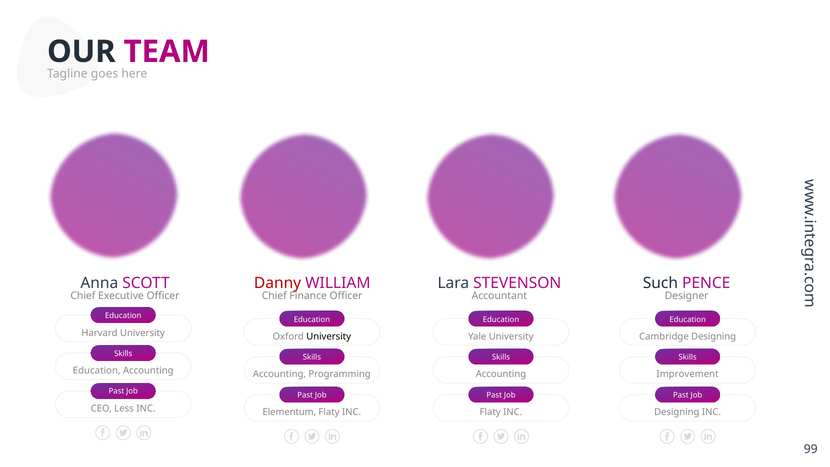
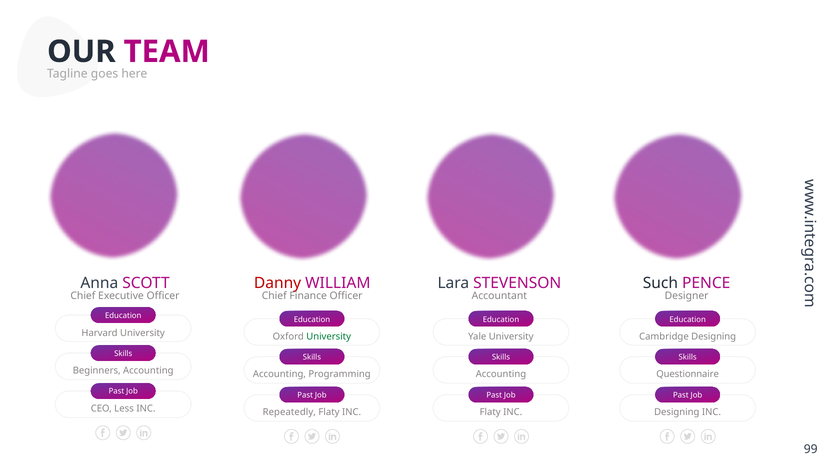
University colour: black -> green (329, 337)
Education: Education -> Beginners (97, 371)
Improvement: Improvement -> Questionnaire (688, 374)
Elementum: Elementum -> Repeatedly (289, 412)
